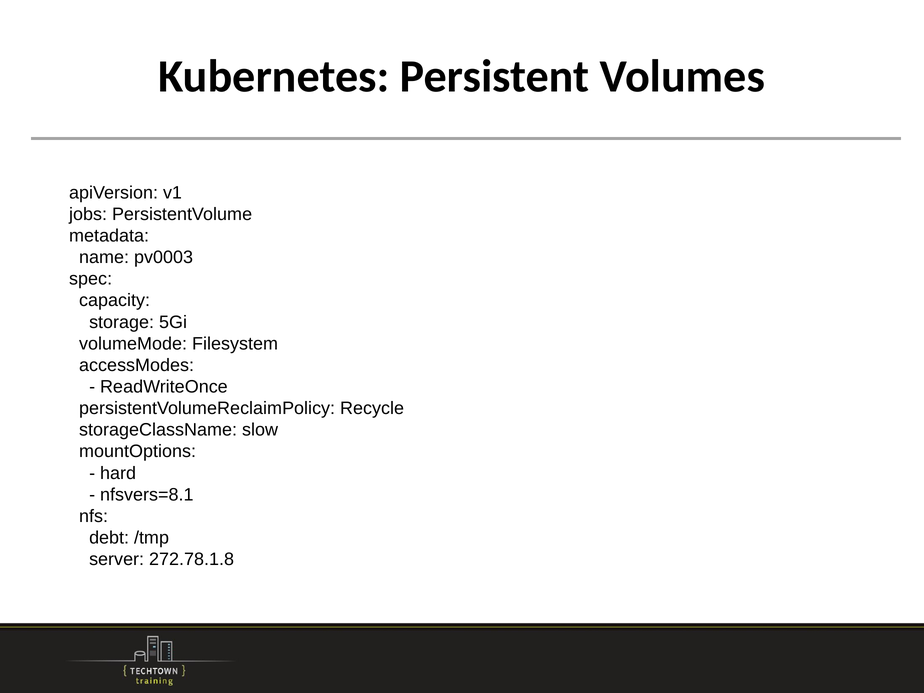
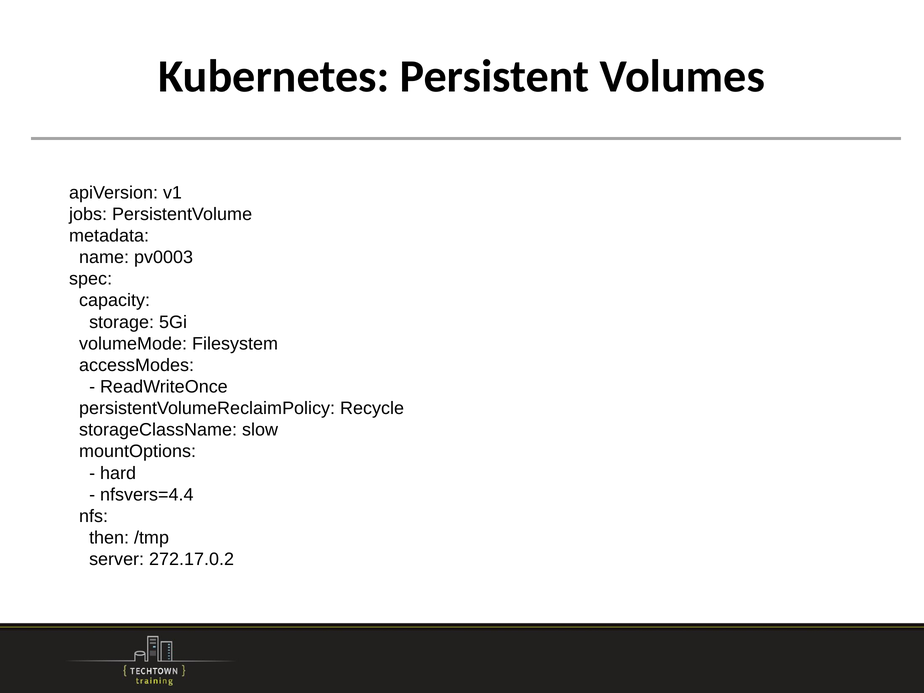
nfsvers=8.1: nfsvers=8.1 -> nfsvers=4.4 (147, 495)
debt: debt -> then (109, 538)
272.78.1.8: 272.78.1.8 -> 272.17.0.2 (192, 559)
